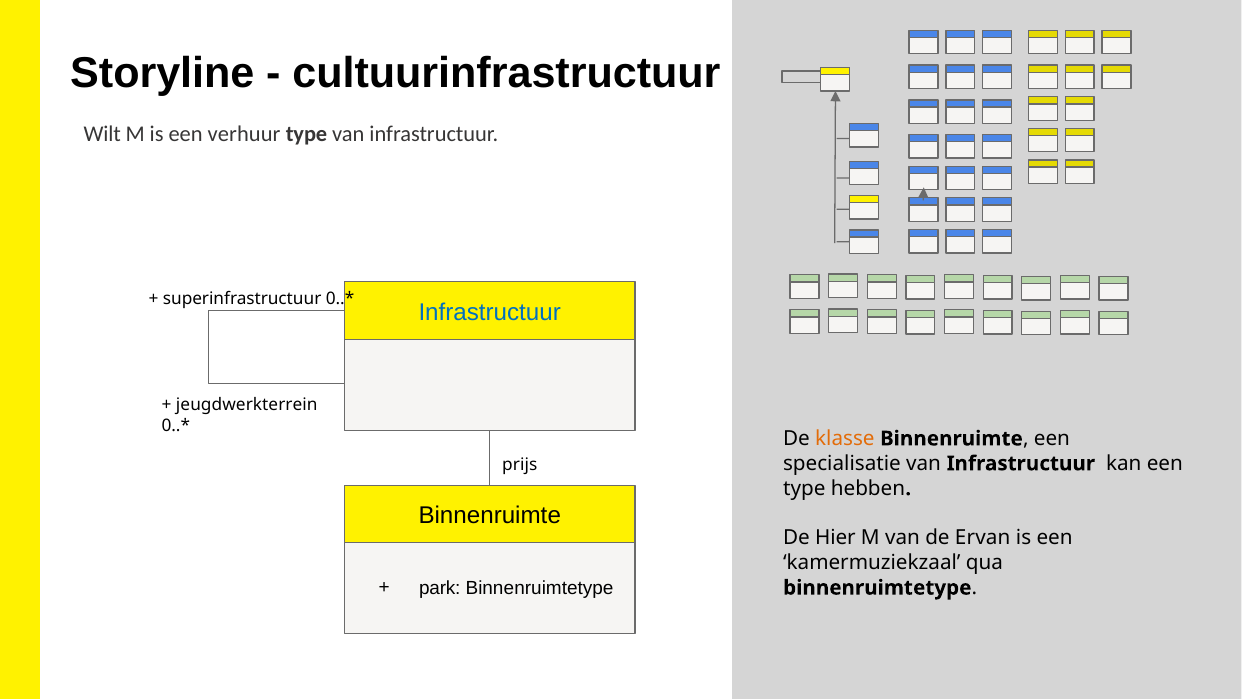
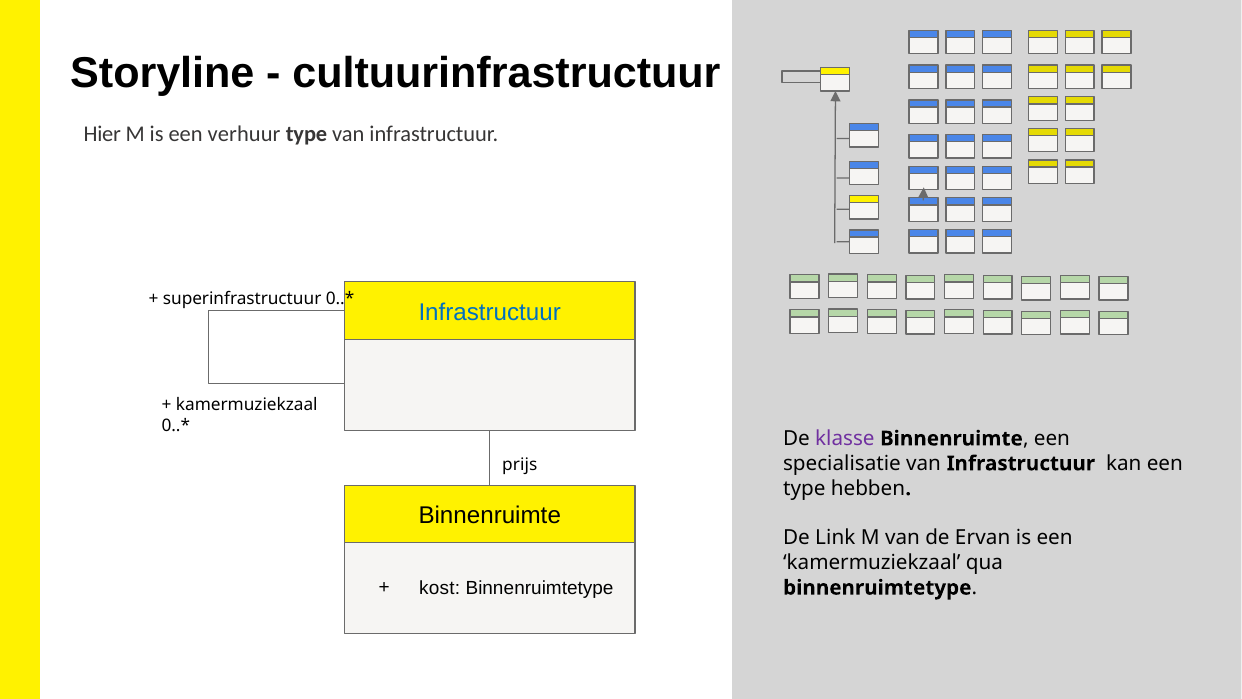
Wilt: Wilt -> Hier (102, 134)
jeugdwerkterrein: jeugdwerkterrein -> kamermuziekzaal (247, 405)
klasse colour: orange -> purple (845, 438)
Hier: Hier -> Link (835, 538)
park: park -> kost (440, 588)
